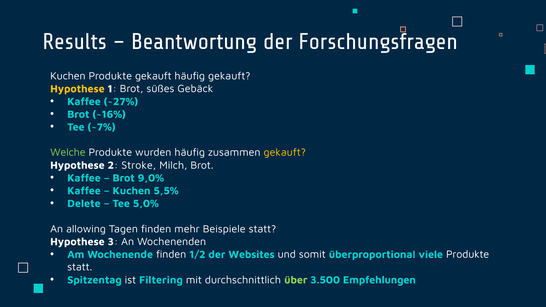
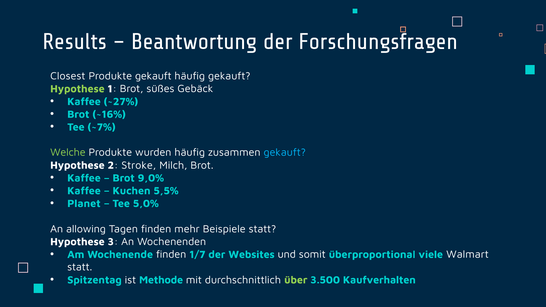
Kuchen: Kuchen -> Closest (68, 76)
Hypothese colour: yellow -> light green (77, 89)
gekauft colour: yellow -> light blue (285, 153)
Delete: Delete -> Planet (84, 204)
1/2: 1/2 -> 1/7 (197, 255)
viele Produkte: Produkte -> Walmart (468, 255)
Filtering: Filtering -> Methode (161, 280)
Empfehlungen: Empfehlungen -> Kaufverhalten (379, 280)
